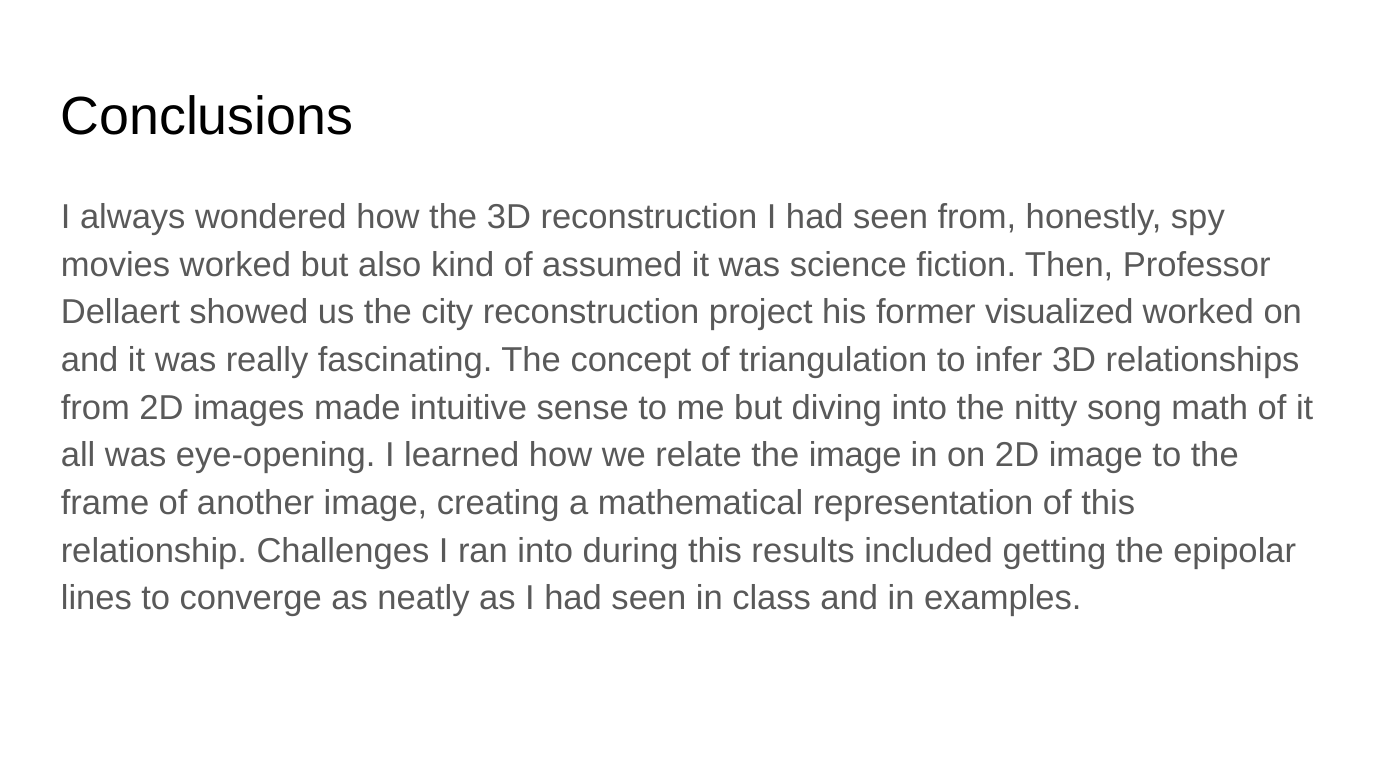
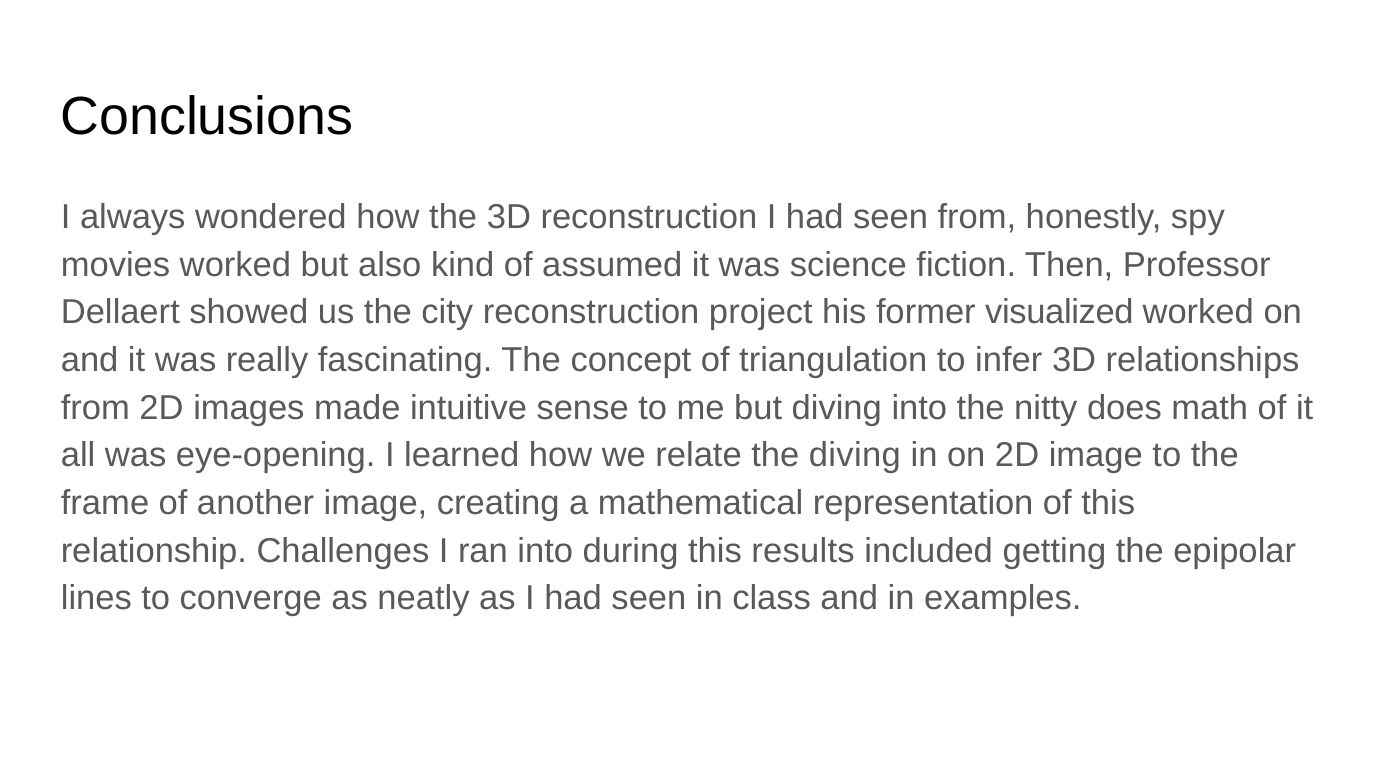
song: song -> does (1124, 408)
the image: image -> diving (855, 456)
